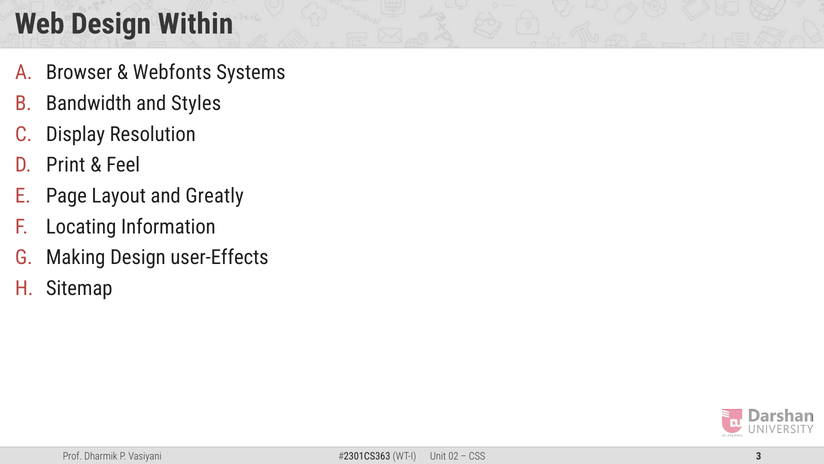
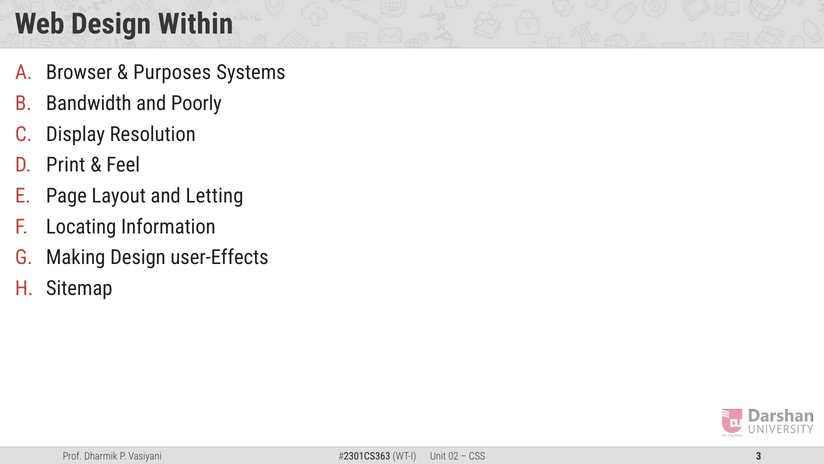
Webfonts: Webfonts -> Purposes (172, 72)
Styles: Styles -> Poorly (196, 103)
Greatly: Greatly -> Letting (215, 196)
